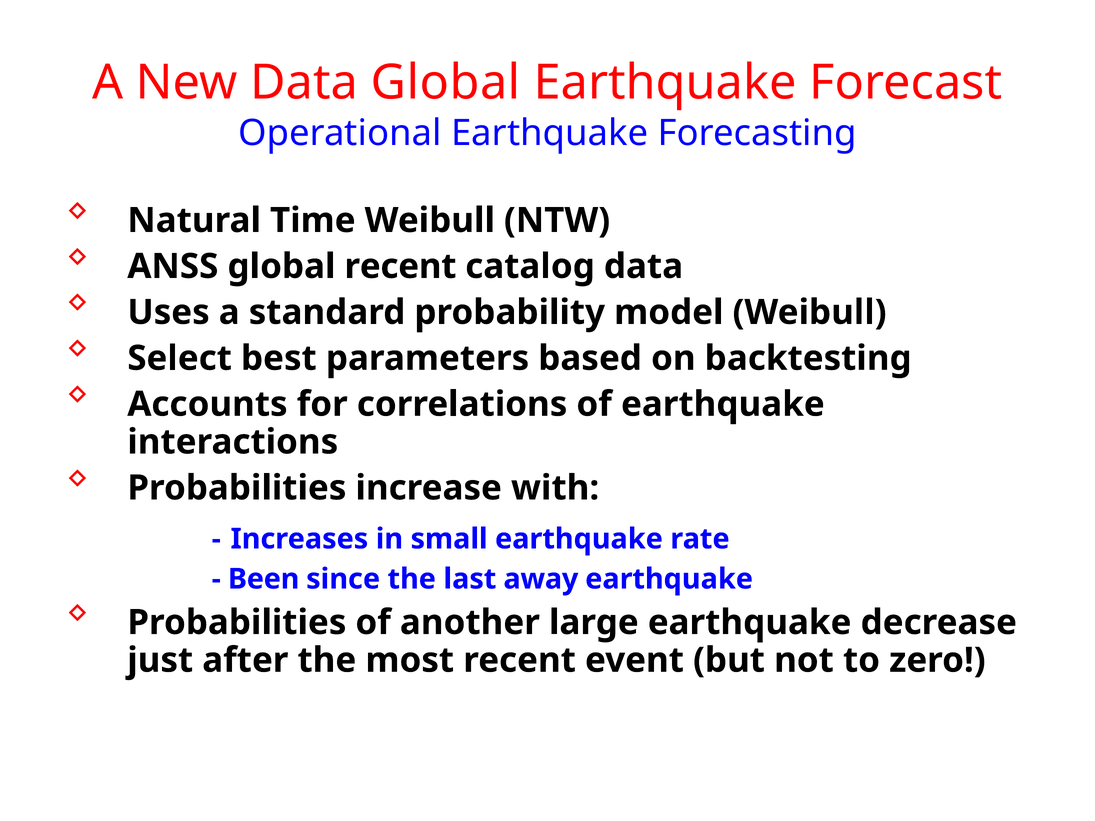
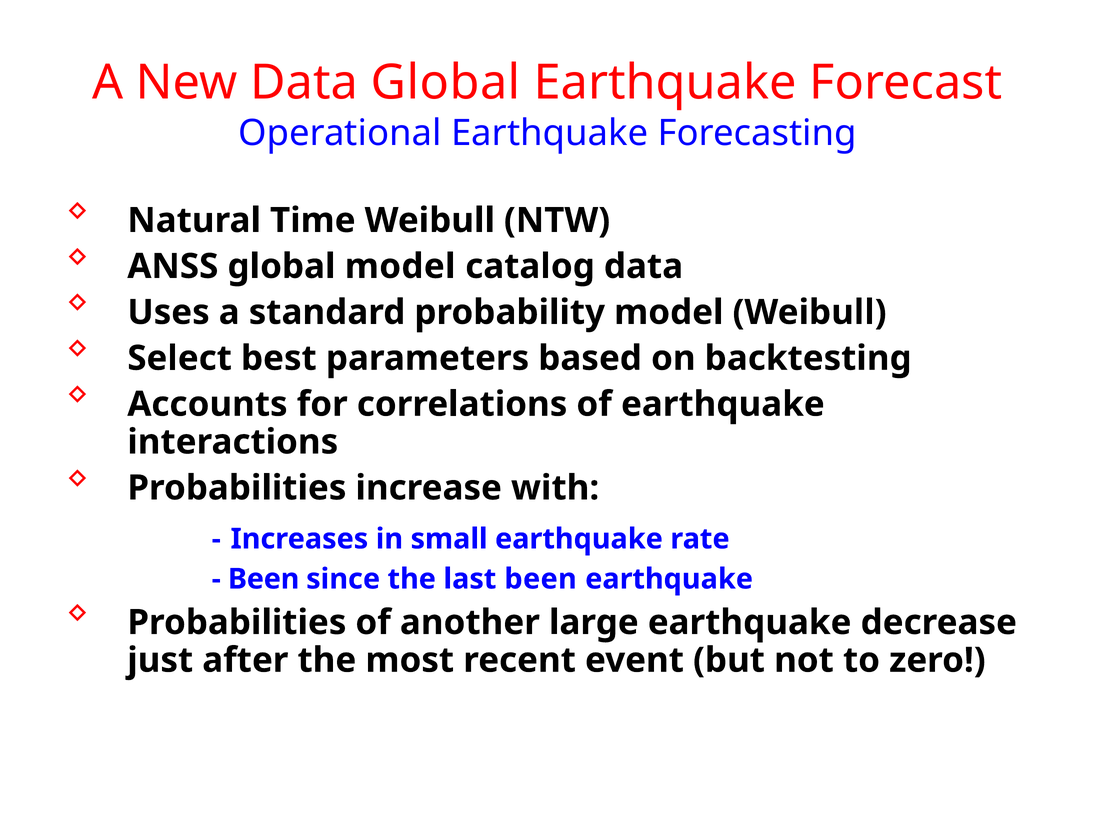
global recent: recent -> model (400, 266)
last away: away -> been (541, 579)
